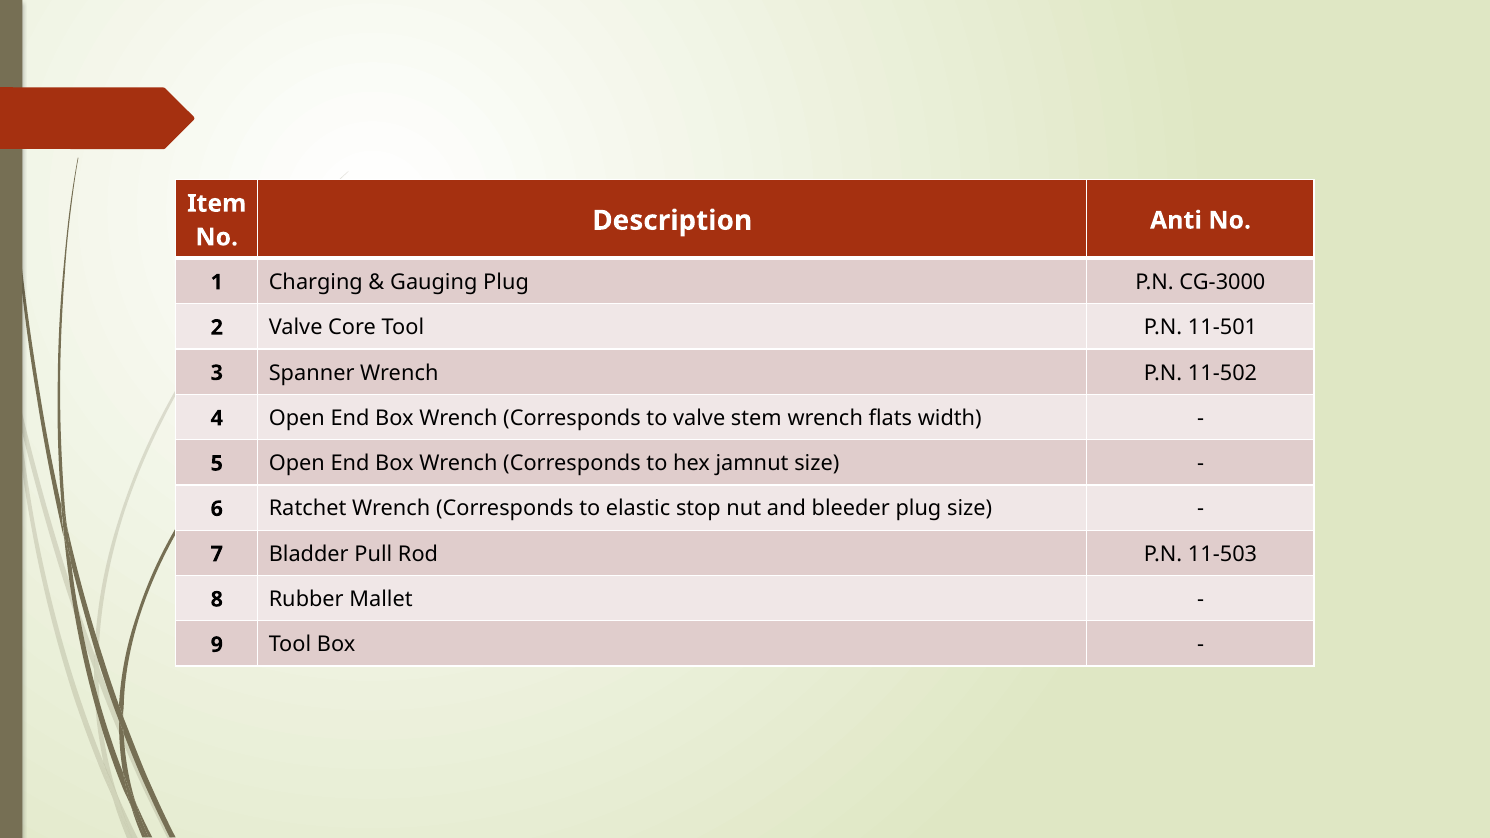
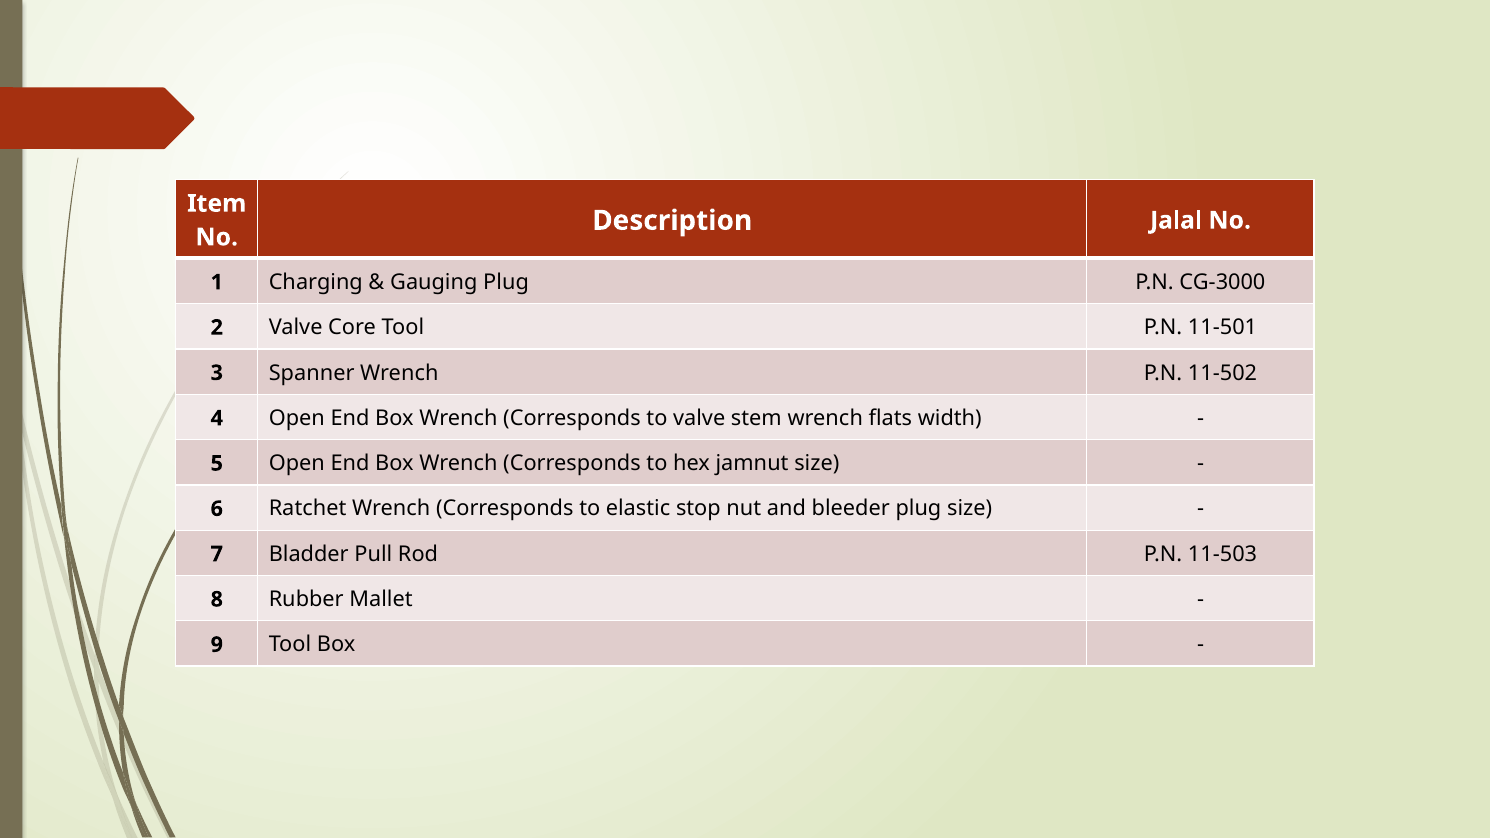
Anti: Anti -> Jalal (1176, 220)
